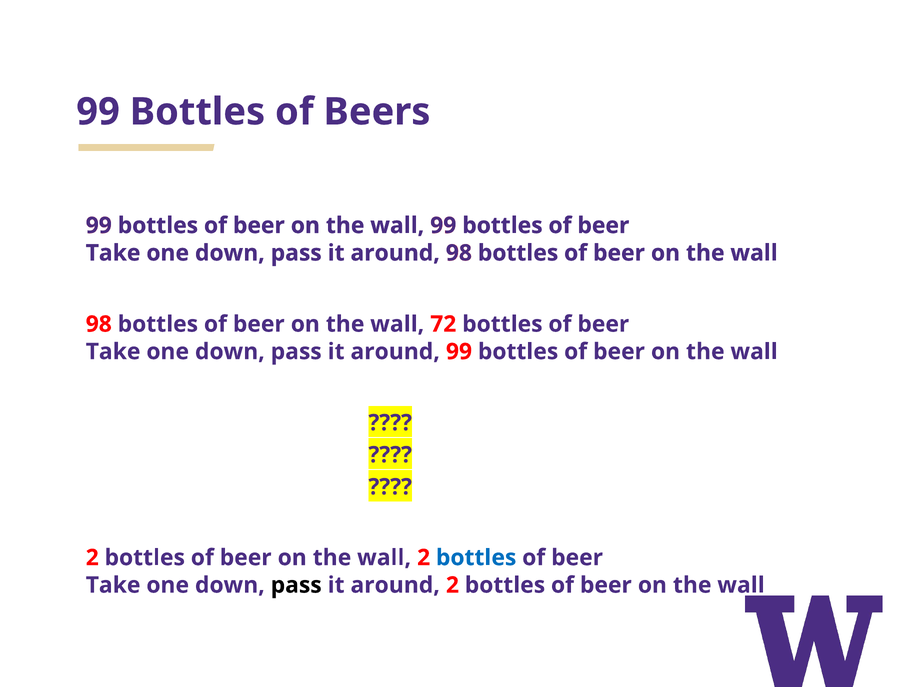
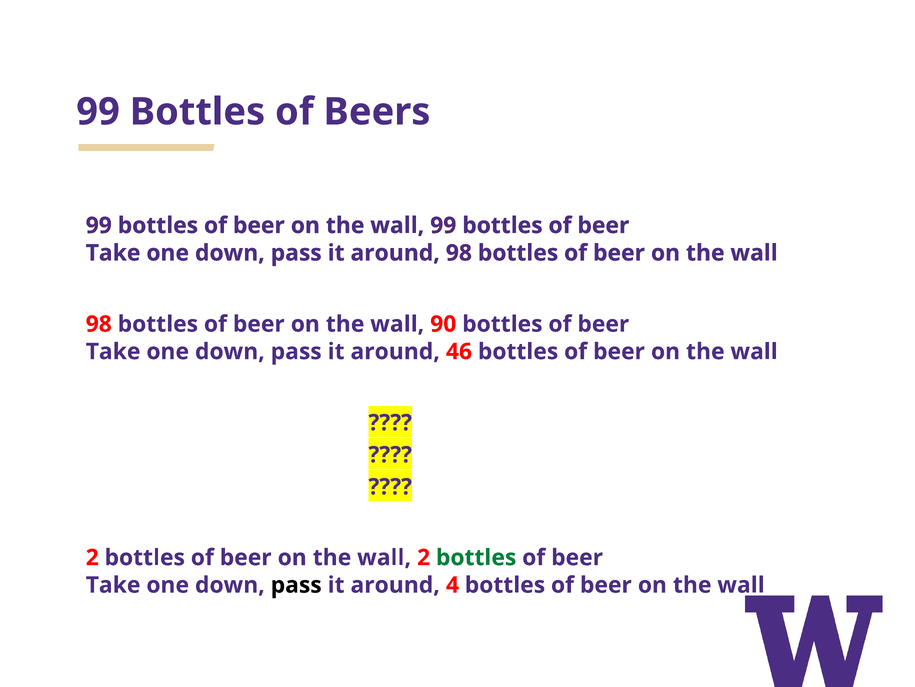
72: 72 -> 90 (443, 324)
around 99: 99 -> 46 (459, 351)
bottles colour: blue -> green (476, 557)
around 2: 2 -> 4 (452, 584)
